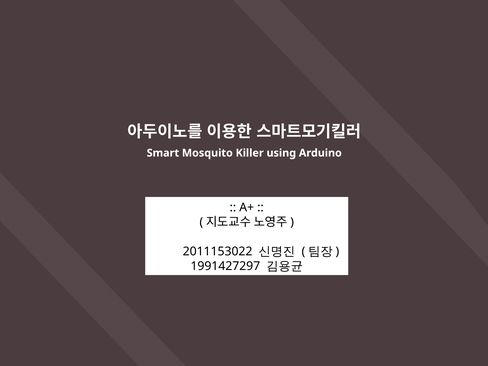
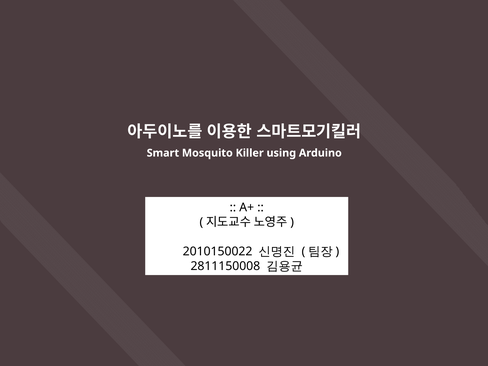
2011153022: 2011153022 -> 2010150022 (218, 251)
1991427297: 1991427297 -> 2811150008 (225, 266)
